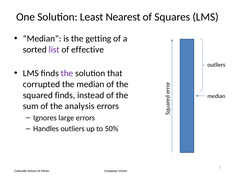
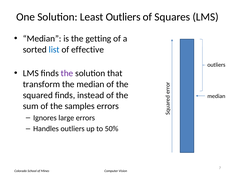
Least Nearest: Nearest -> Outliers (123, 17)
list colour: purple -> blue (54, 50)
corrupted: corrupted -> transform (41, 84)
analysis: analysis -> samples (80, 106)
